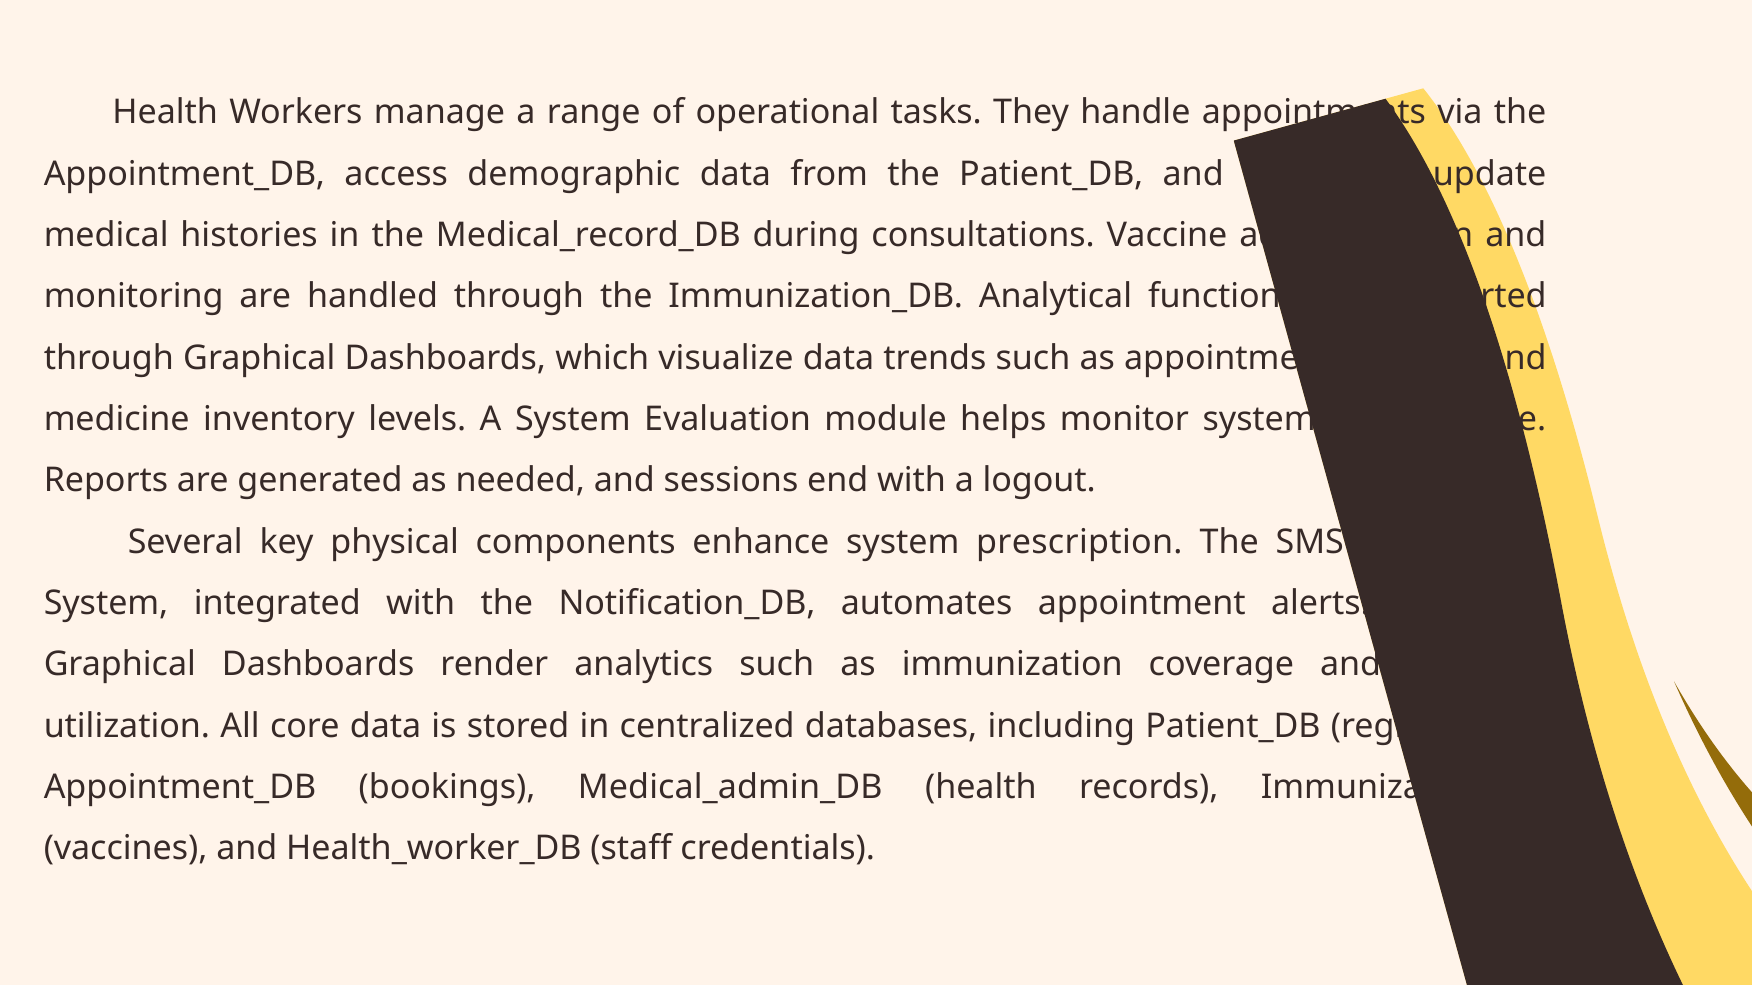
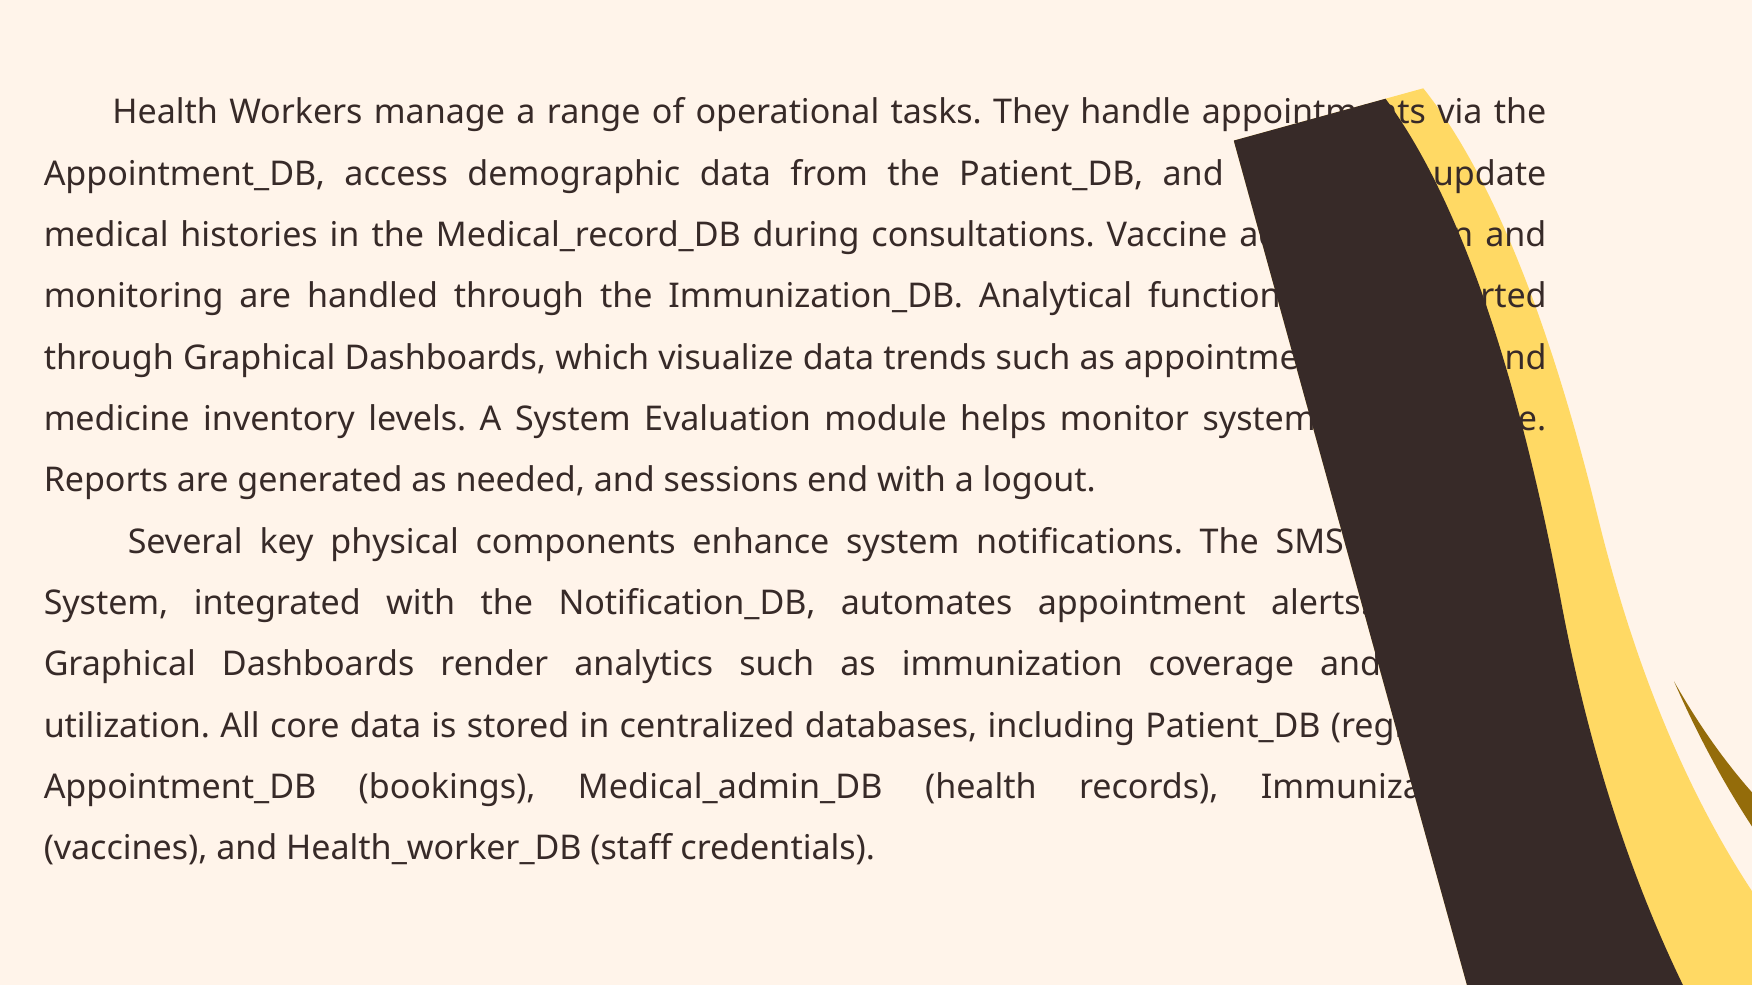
prescription: prescription -> notifications (1080, 542)
